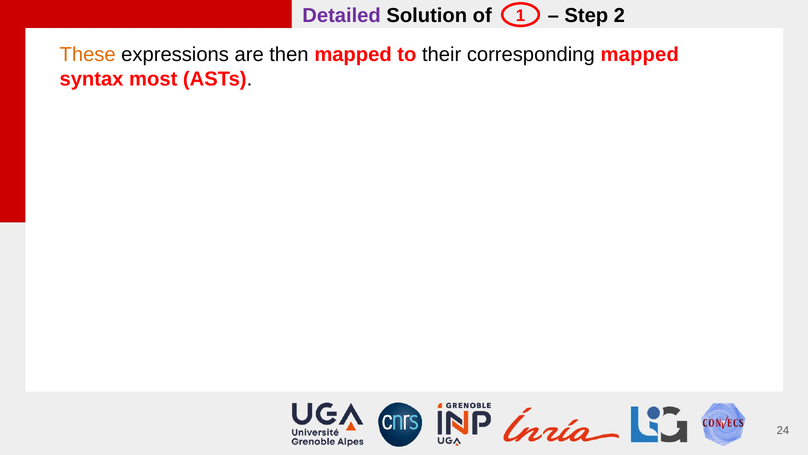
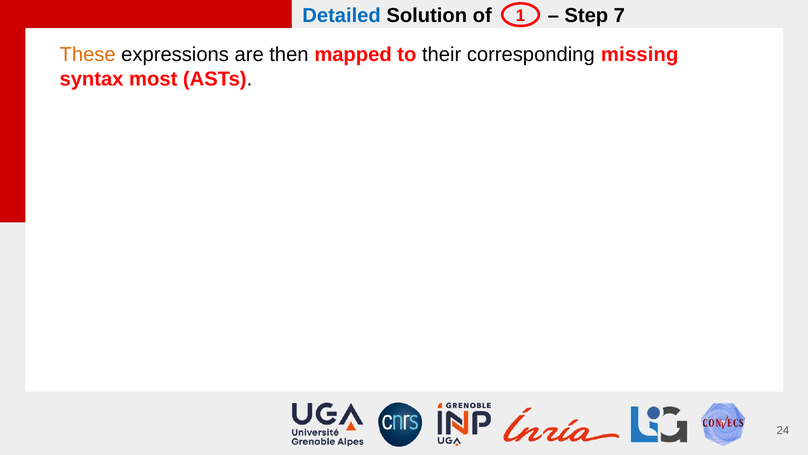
Detailed colour: purple -> blue (342, 15)
2: 2 -> 7 (619, 15)
corresponding mapped: mapped -> missing (640, 55)
